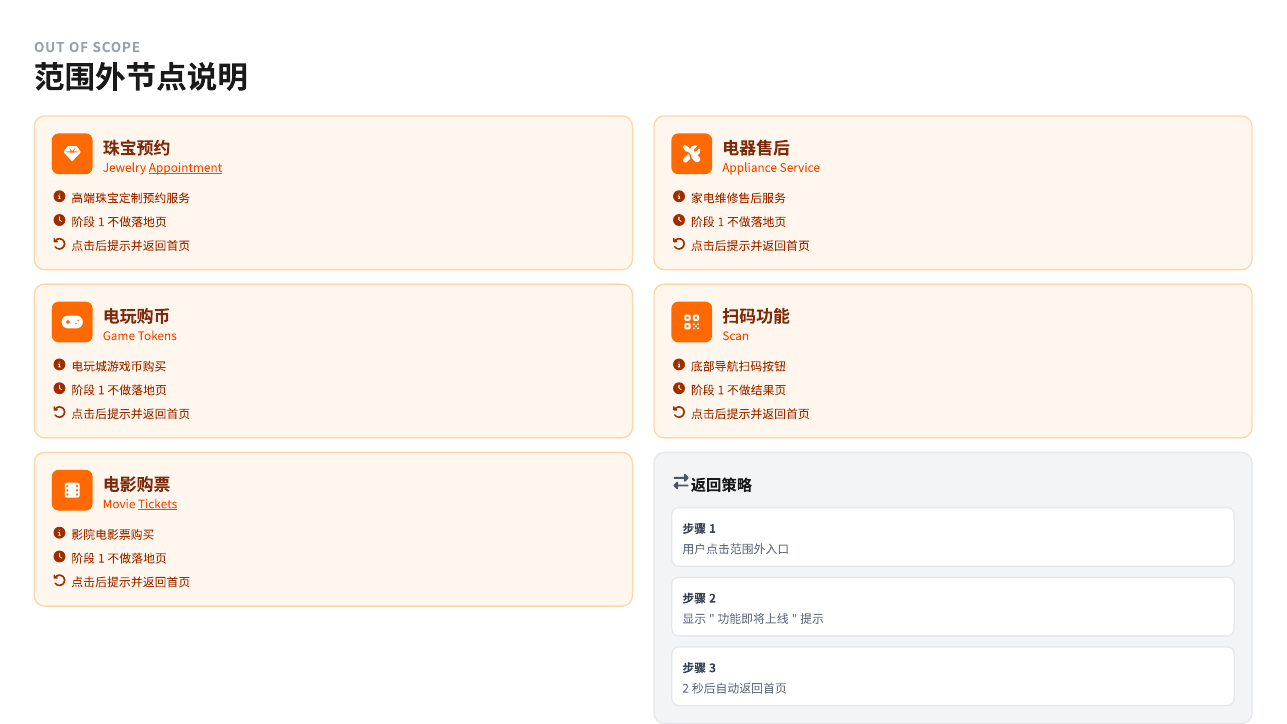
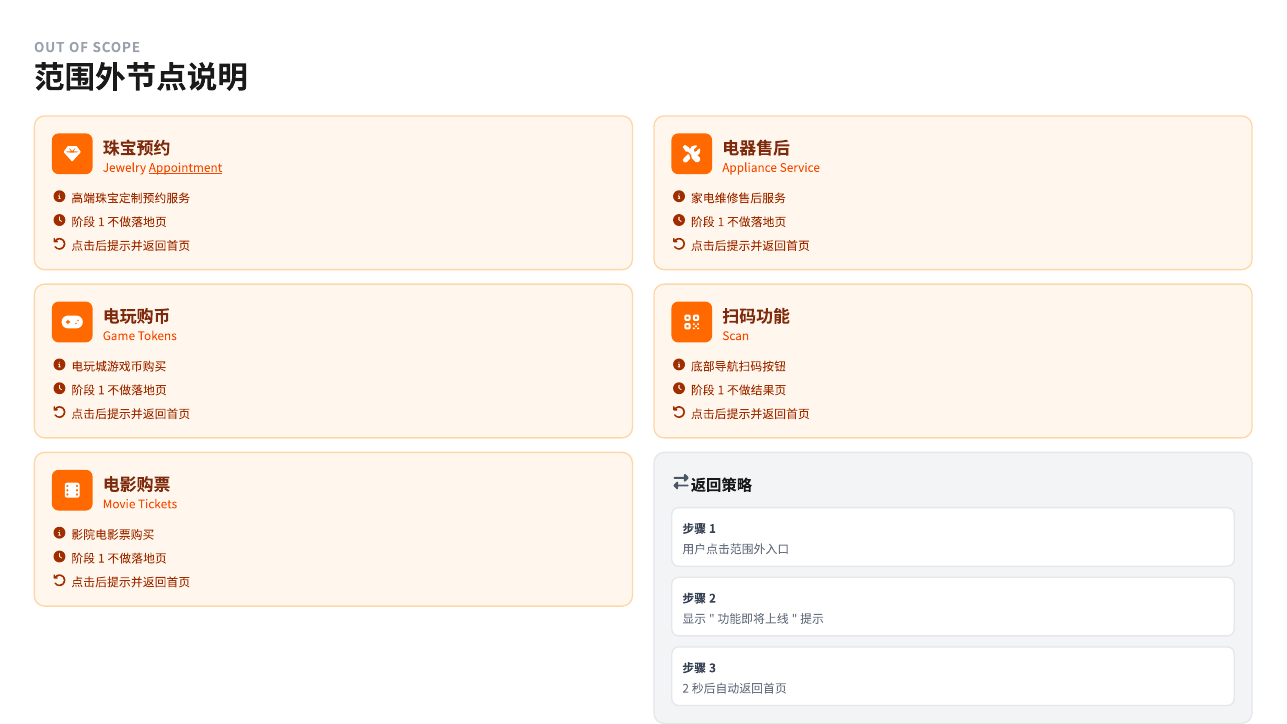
Tickets underline: present -> none (158, 504)
